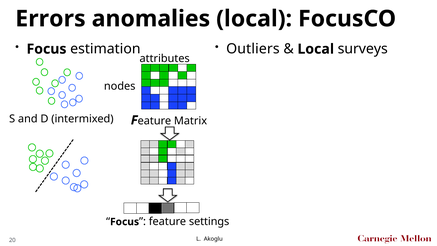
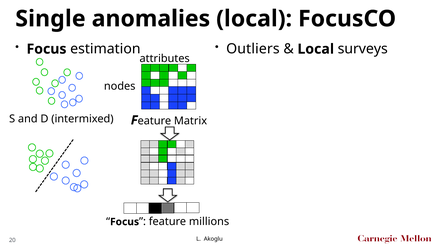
Errors: Errors -> Single (50, 19)
settings: settings -> millions (209, 221)
